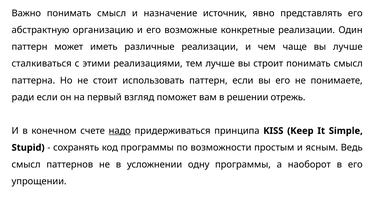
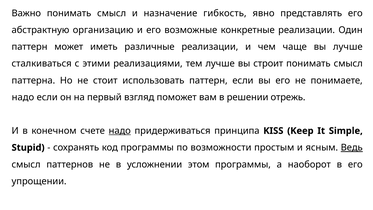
источник: источник -> гибкость (225, 13)
ради: ради -> надо (23, 97)
Ведь underline: none -> present (352, 147)
одну: одну -> этом (199, 164)
